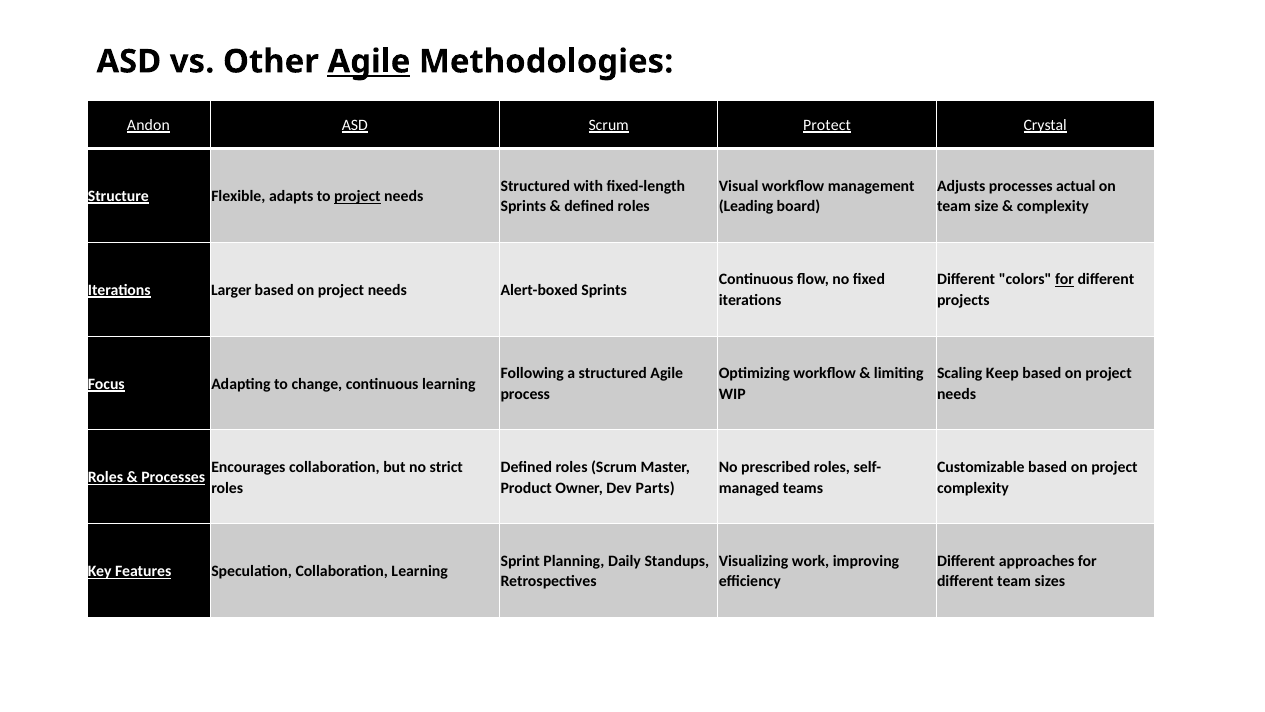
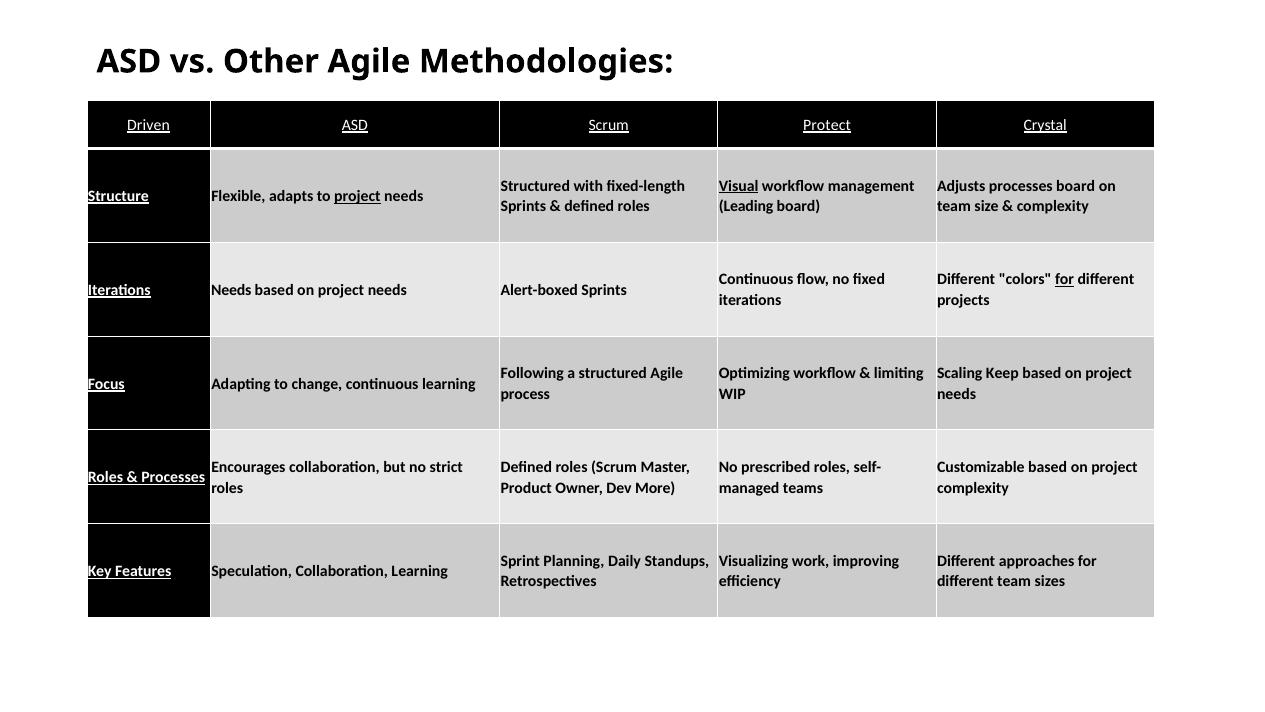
Agile underline: present -> none (369, 62)
Andon: Andon -> Driven (148, 125)
Visual underline: none -> present (739, 186)
processes actual: actual -> board (1076, 186)
Iterations Larger: Larger -> Needs (231, 290)
Parts: Parts -> More (655, 488)
